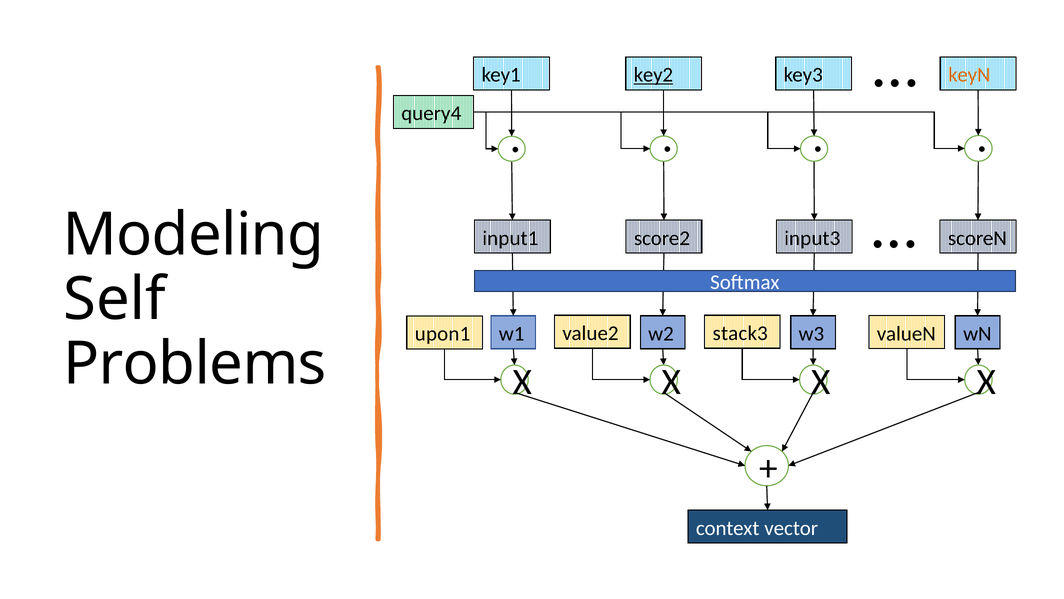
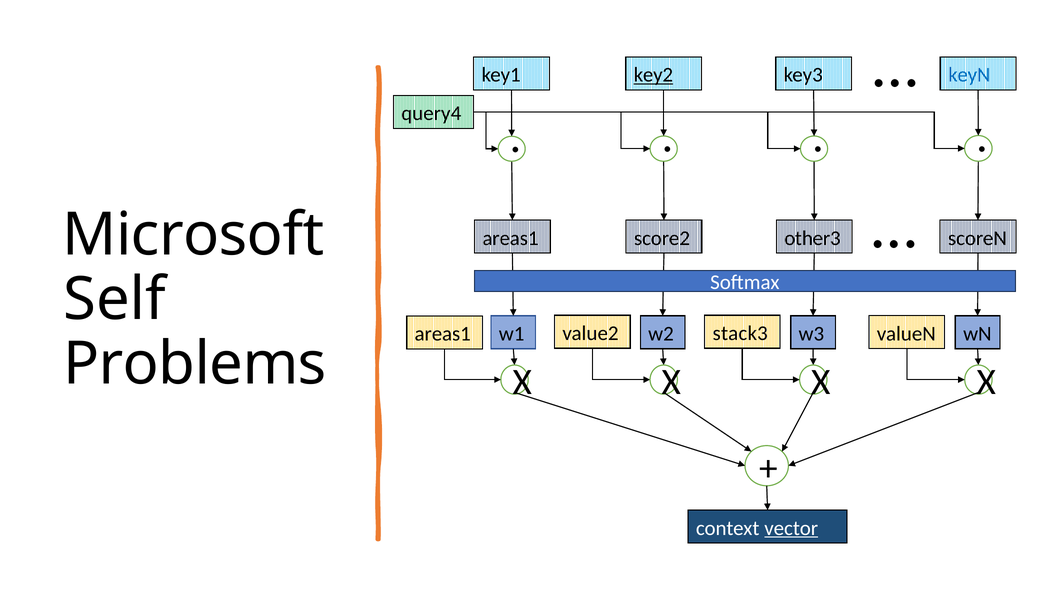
keyN colour: orange -> blue (969, 75)
Modeling: Modeling -> Microsoft (193, 235)
input1: input1 -> areas1 (510, 238)
input3: input3 -> other3 (812, 238)
upon1: upon1 -> areas1 (443, 334)
vector underline: none -> present (791, 528)
